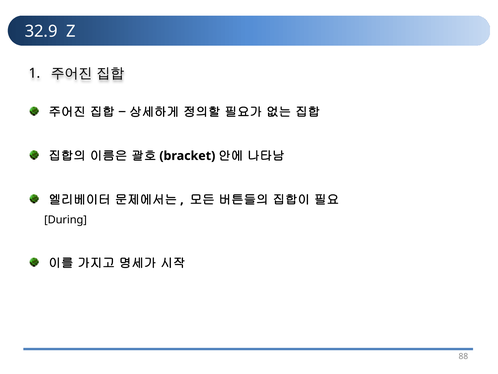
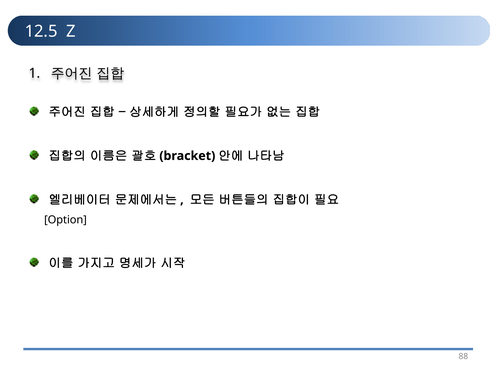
32.9: 32.9 -> 12.5 (41, 31)
During: During -> Option (66, 220)
